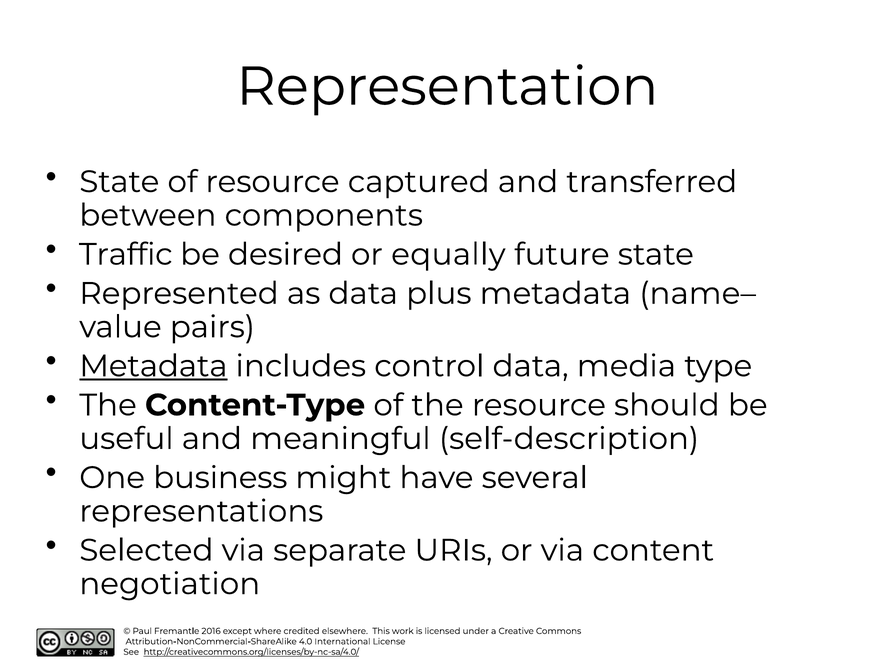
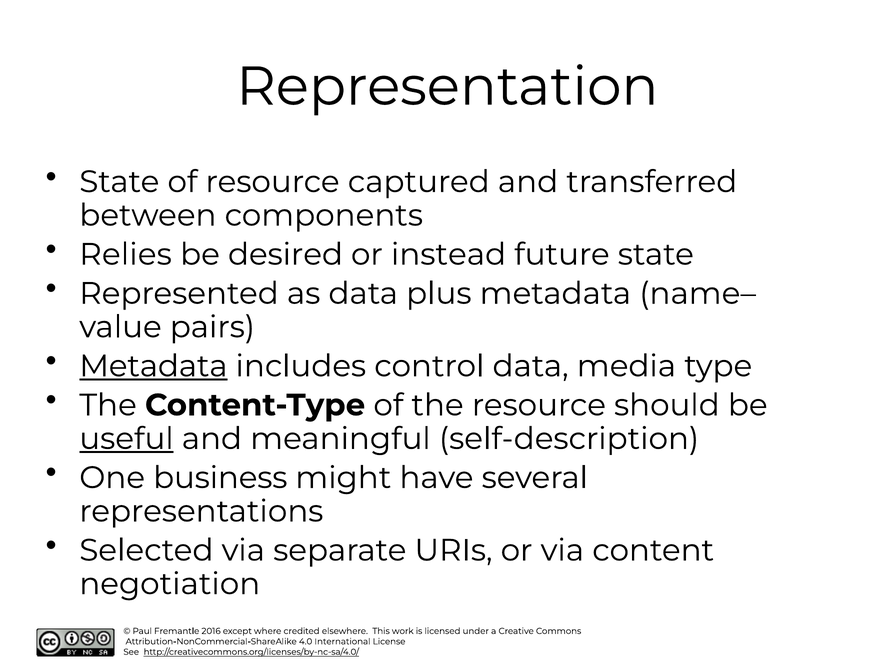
Traffic: Traffic -> Relies (126, 255)
equally: equally -> instead (449, 255)
useful underline: none -> present (126, 439)
